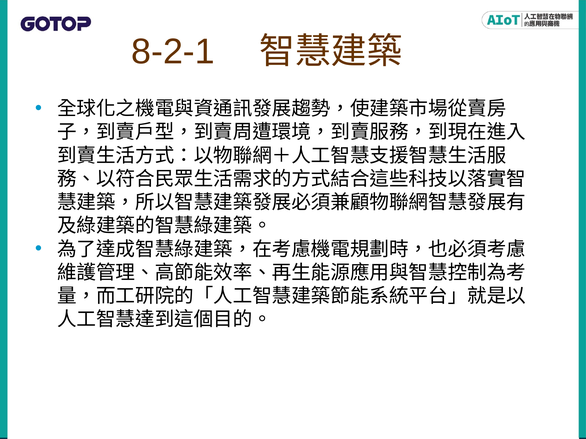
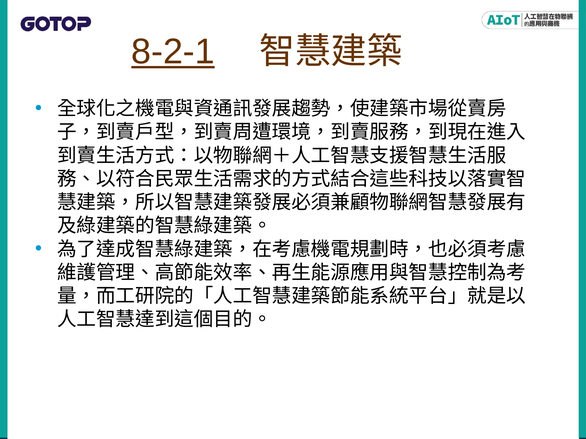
8-2-1 underline: none -> present (173, 52)
